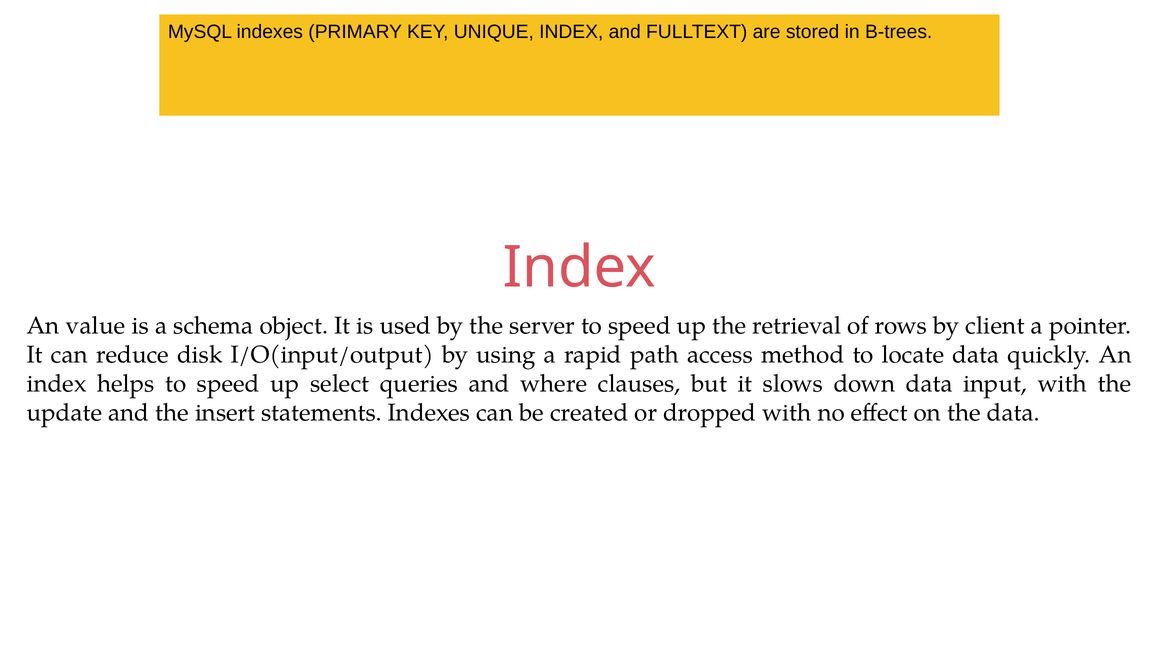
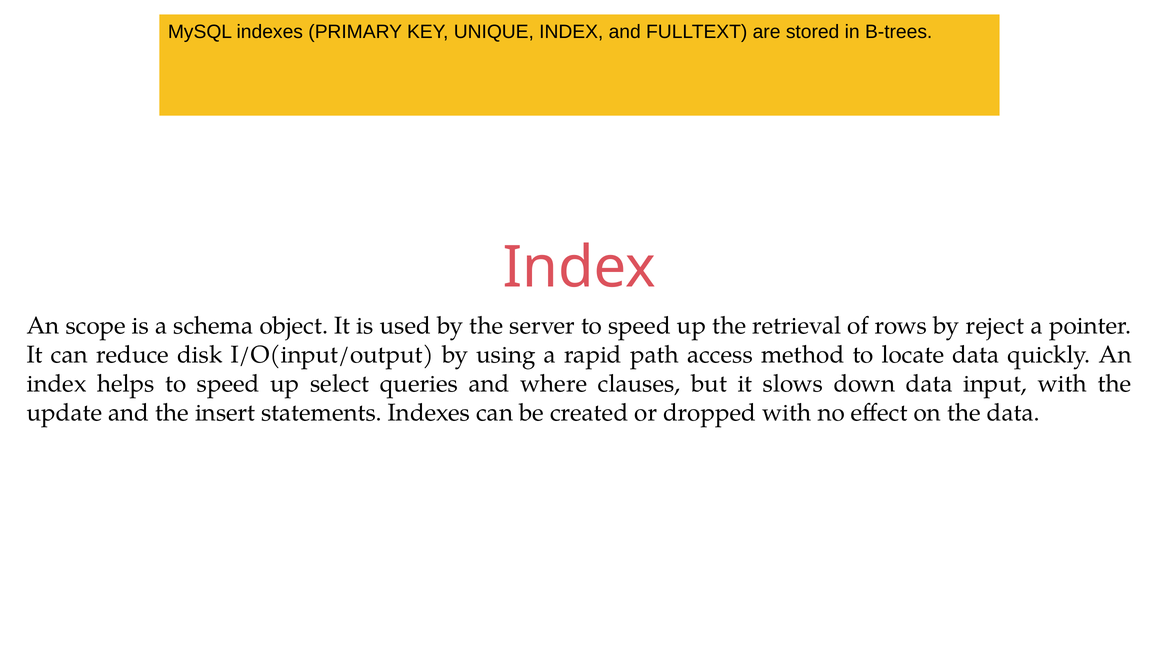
value: value -> scope (96, 326)
client: client -> reject (995, 326)
